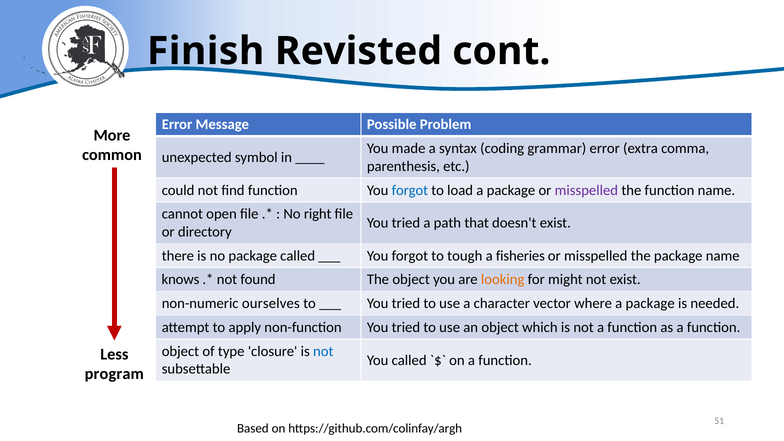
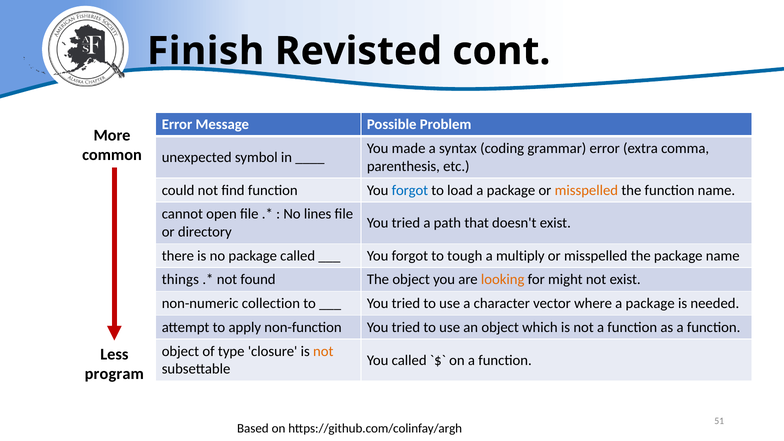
misspelled colour: purple -> orange (586, 190)
right: right -> lines (318, 214)
fisheries: fisheries -> multiply (520, 256)
knows: knows -> things (180, 280)
ourselves: ourselves -> collection (271, 303)
not colour: blue -> orange (323, 351)
